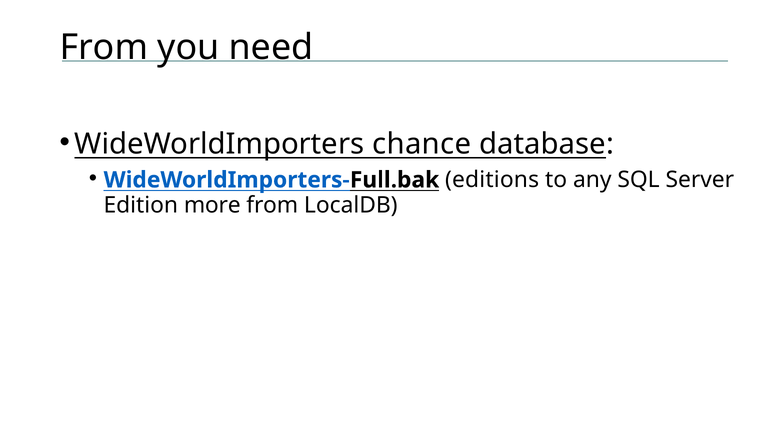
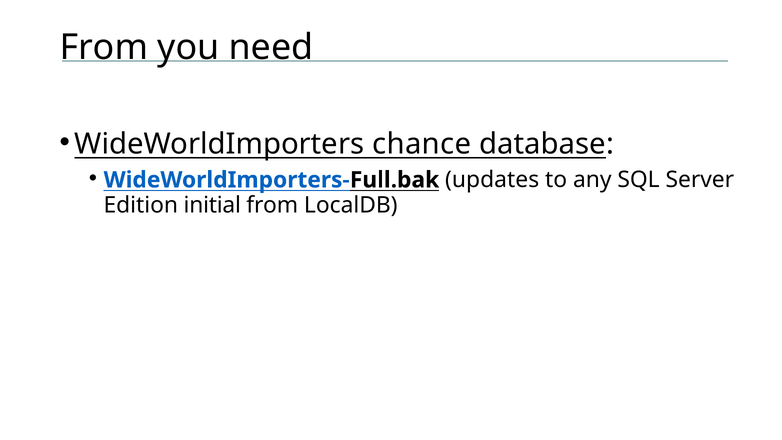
editions: editions -> updates (492, 180)
more: more -> initial (212, 205)
